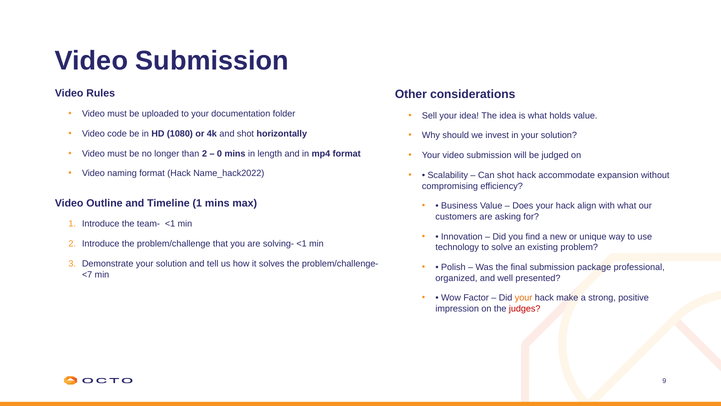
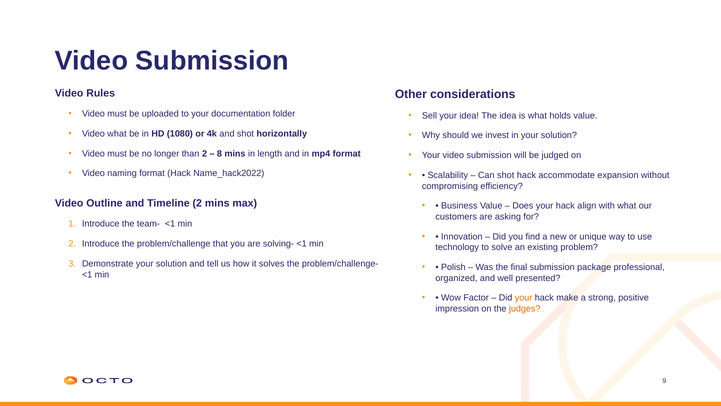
Video code: code -> what (117, 134)
0: 0 -> 8 (219, 153)
Timeline 1: 1 -> 2 (197, 203)
<7: <7 -> <1 (87, 274)
judges colour: red -> orange (525, 308)
